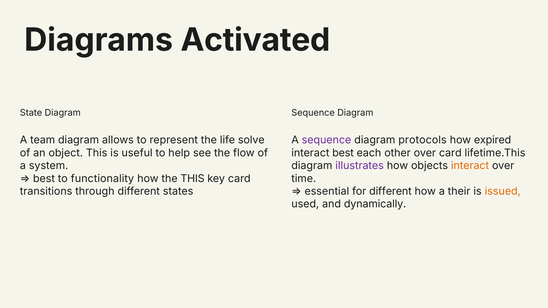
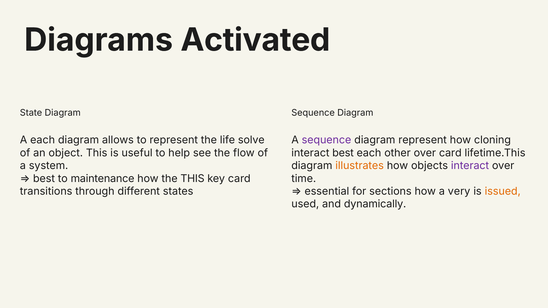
A team: team -> each (43, 140)
diagram protocols: protocols -> represent (423, 140)
expired: expired -> cloning (492, 140)
illustrates colour: purple -> orange (360, 166)
interact colour: orange -> purple (470, 166)
functionality: functionality -> maintenance (103, 179)
for different: different -> sections (390, 191)
their: their -> very (459, 191)
